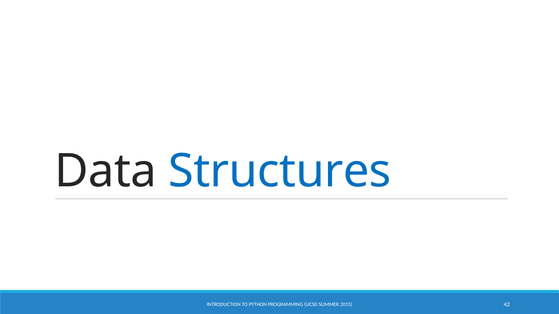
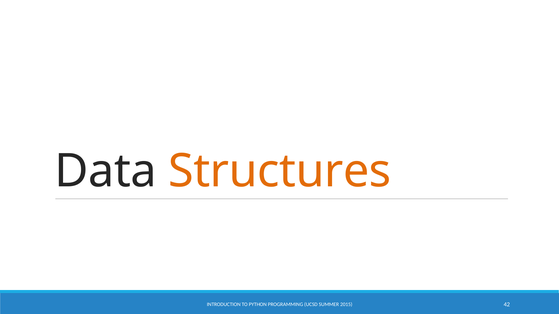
Structures colour: blue -> orange (280, 171)
